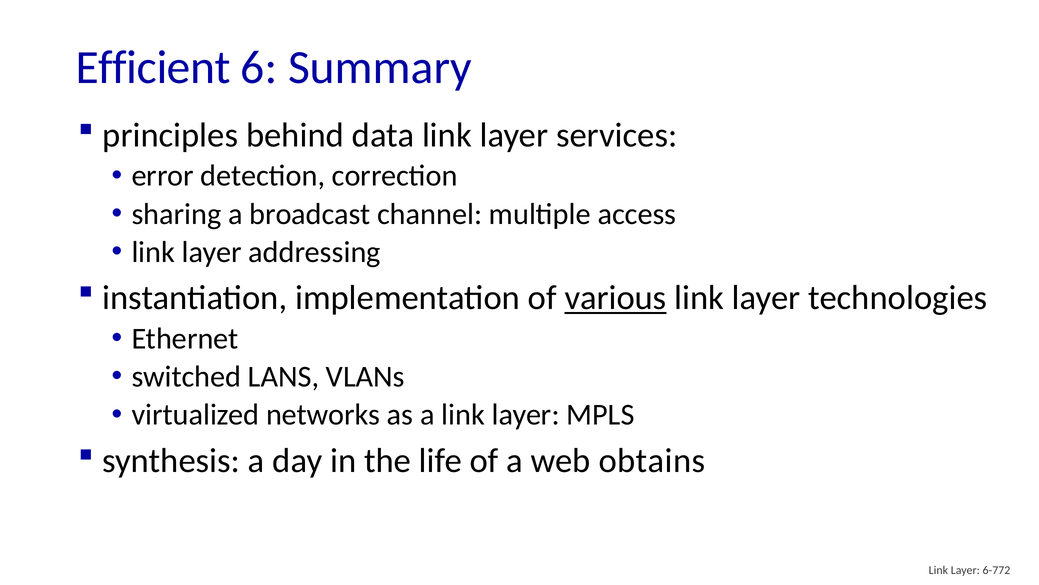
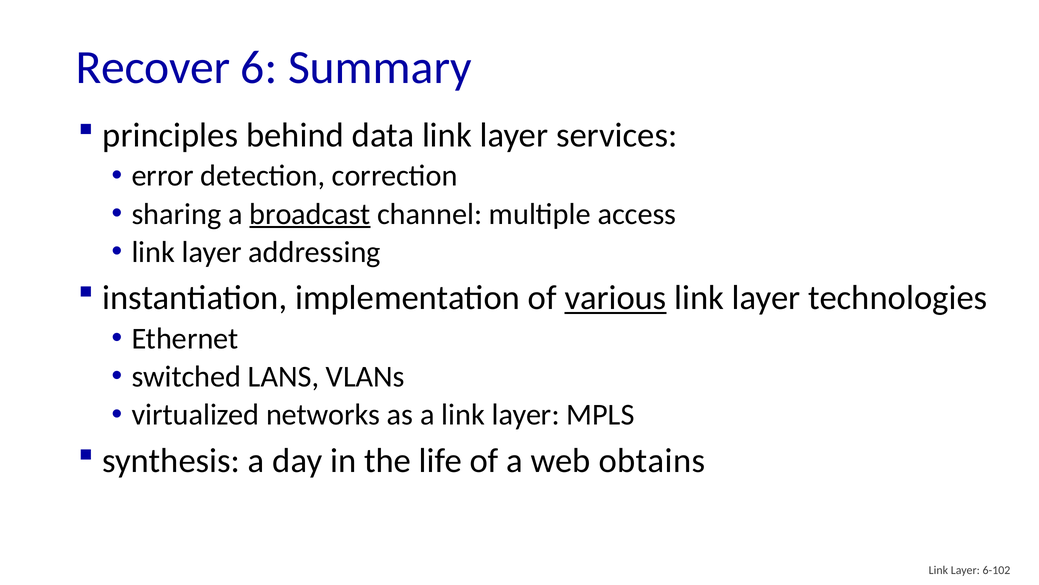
Efficient: Efficient -> Recover (153, 68)
broadcast underline: none -> present (310, 214)
6-772: 6-772 -> 6-102 (996, 570)
